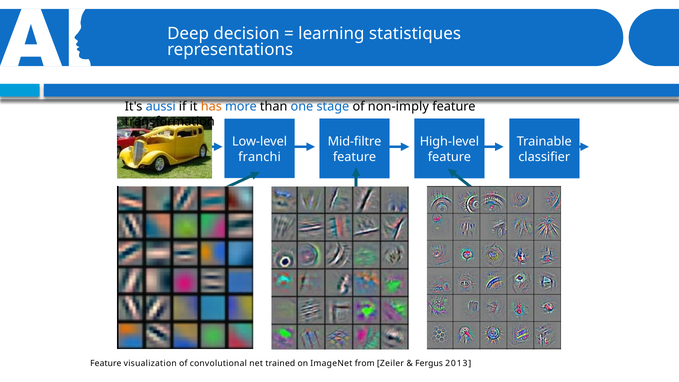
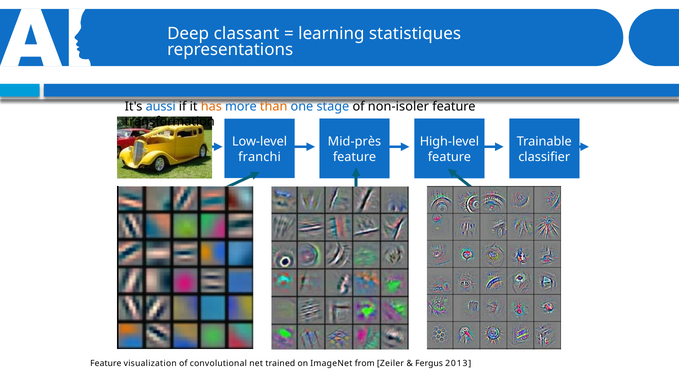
decision: decision -> classant (246, 33)
than colour: black -> orange (274, 106)
non-imply: non-imply -> non-isoler (398, 106)
Mid-filtre: Mid-filtre -> Mid-près (354, 142)
